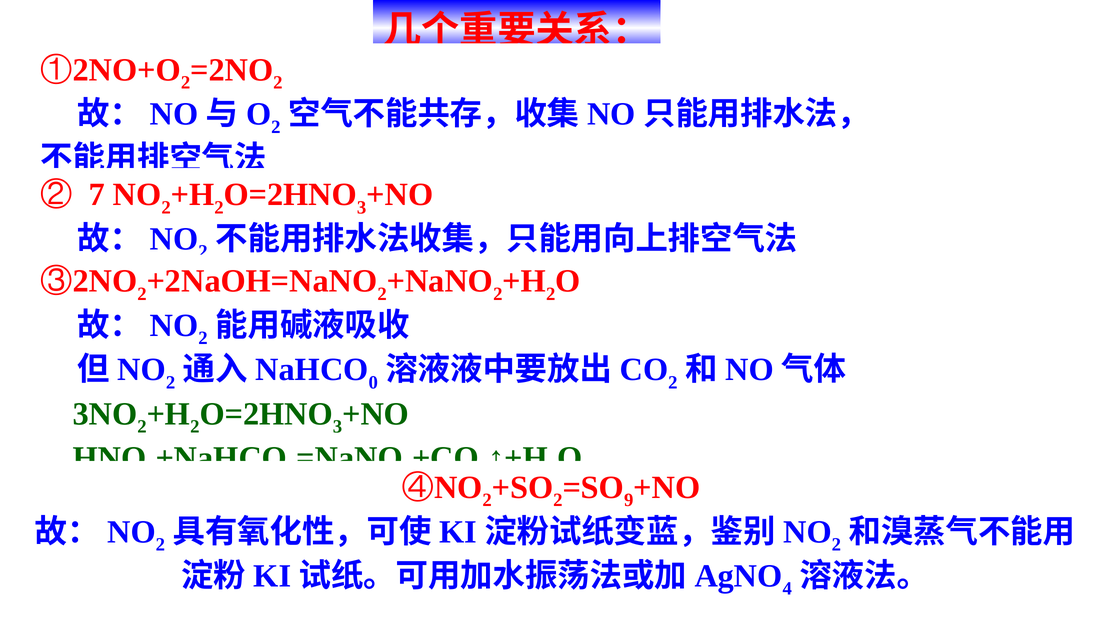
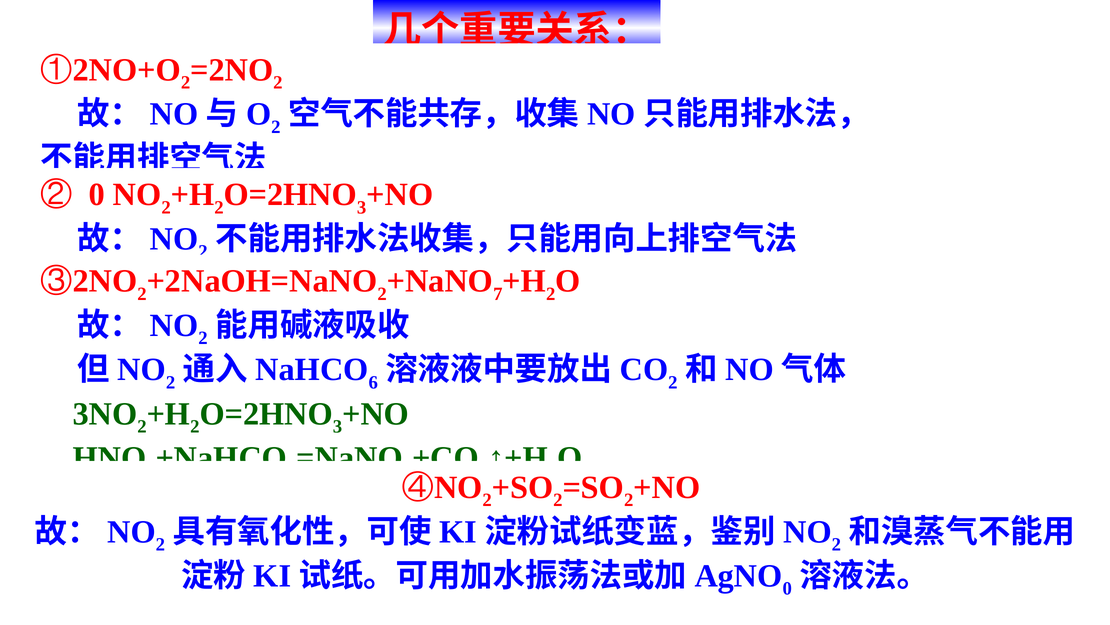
② 7: 7 -> 0 (97, 195)
2: 2 -> 7 (498, 294)
0: 0 -> 6 (373, 382)
9: 9 -> 2 (629, 500)
4: 4 -> 0 (787, 588)
